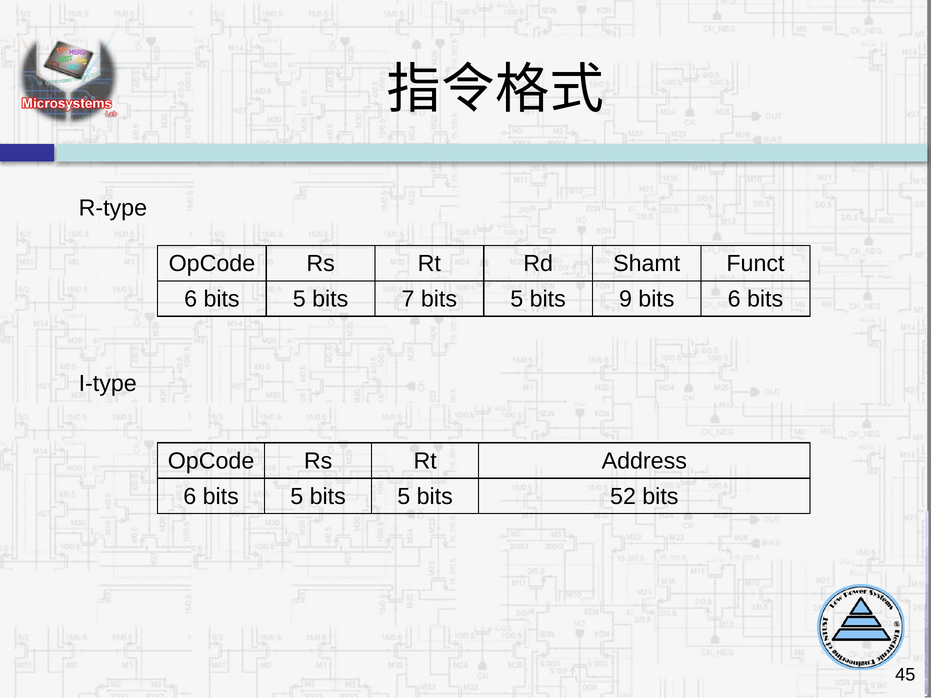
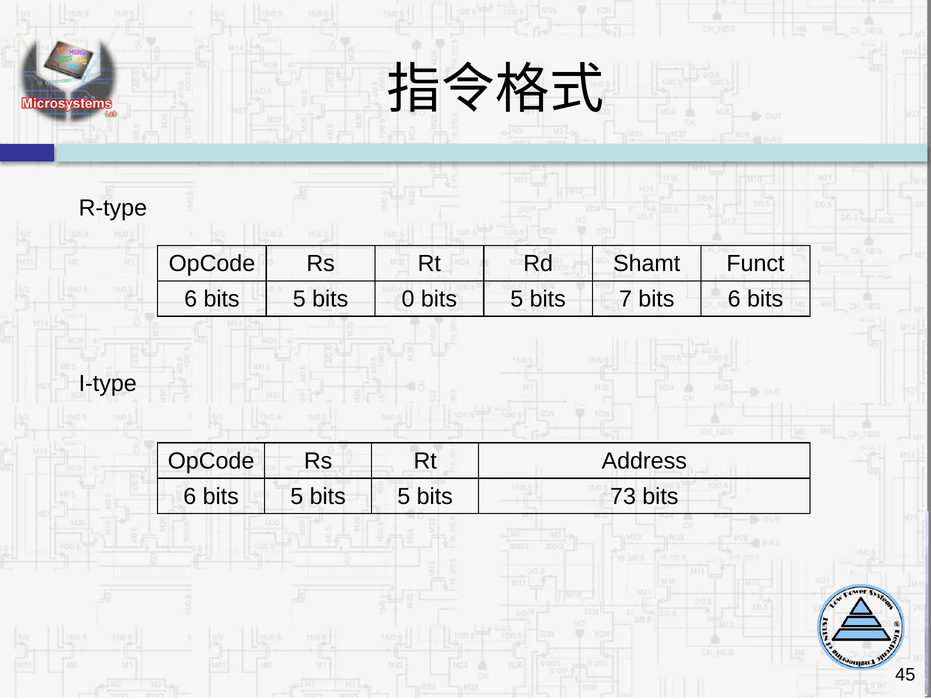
7: 7 -> 0 (408, 299)
9: 9 -> 7 (625, 299)
52: 52 -> 73 (623, 496)
